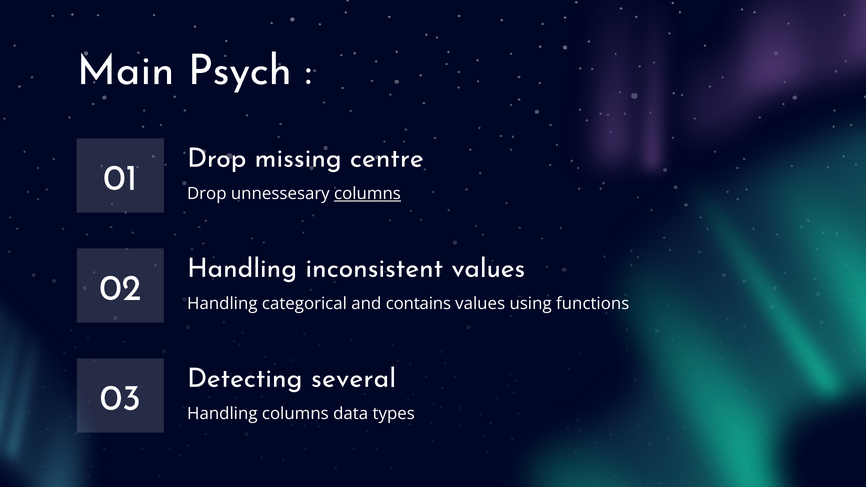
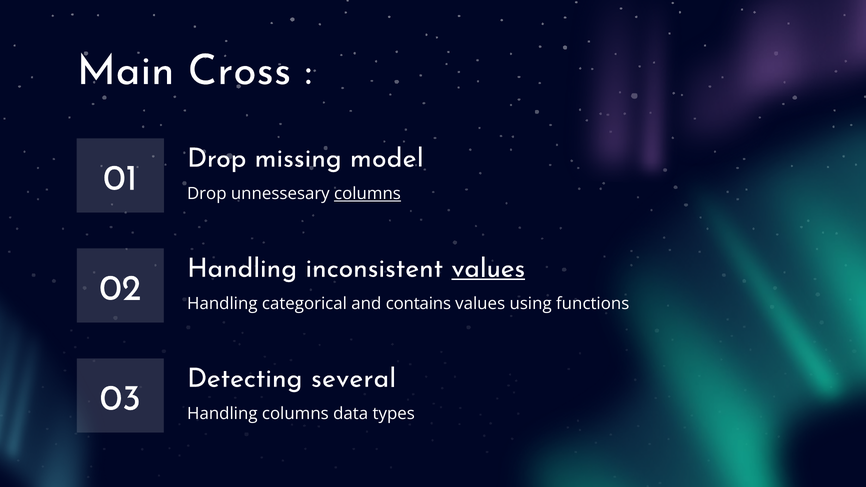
Psych: Psych -> Cross (239, 70)
centre: centre -> model (387, 158)
values underline: none -> present (488, 268)
